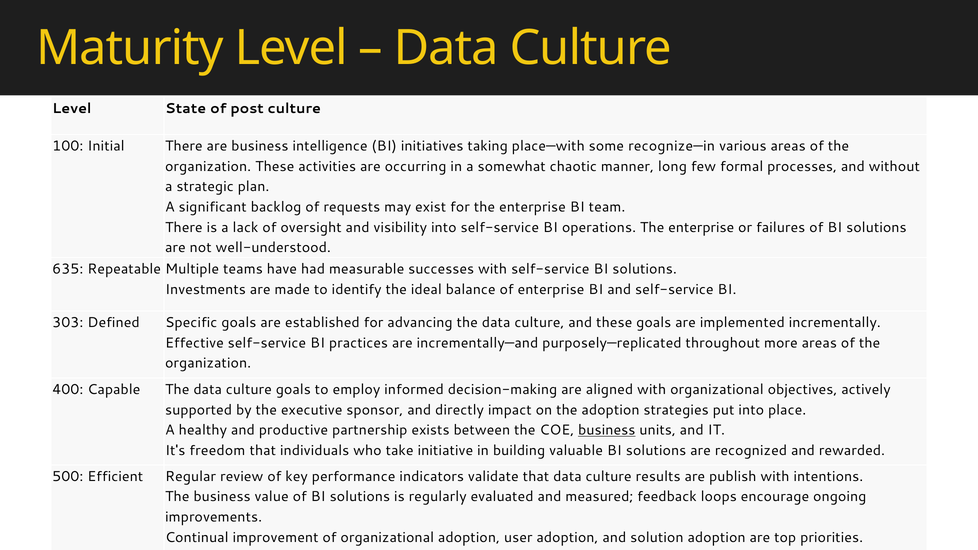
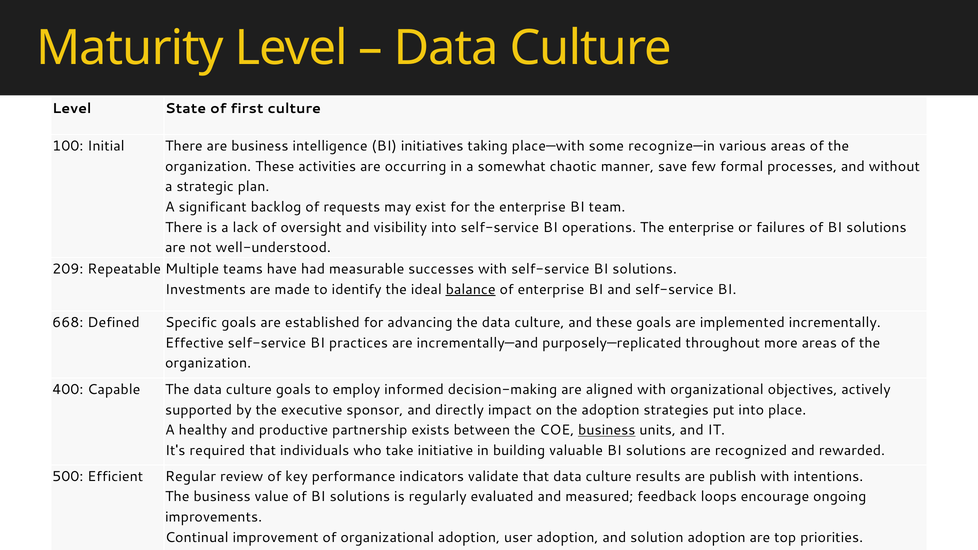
post: post -> first (247, 109)
long: long -> save (672, 167)
635: 635 -> 209 (68, 269)
balance underline: none -> present (471, 290)
303: 303 -> 668 (68, 323)
freedom: freedom -> required (217, 451)
